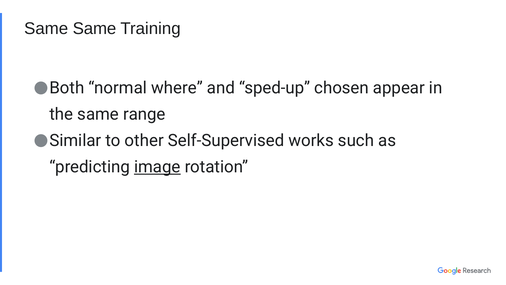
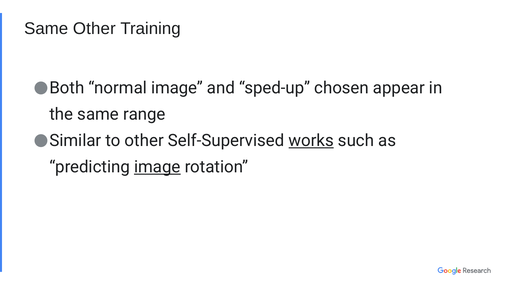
Same Same: Same -> Other (94, 29)
normal where: where -> image (177, 88)
works underline: none -> present (311, 140)
